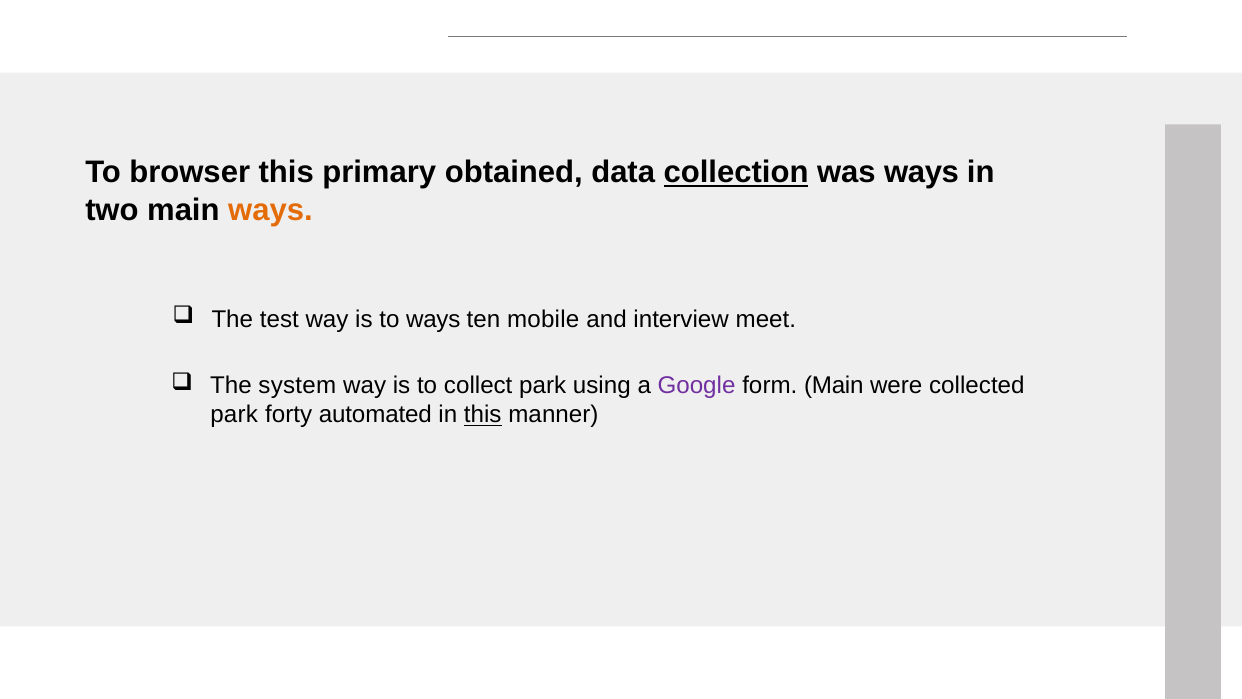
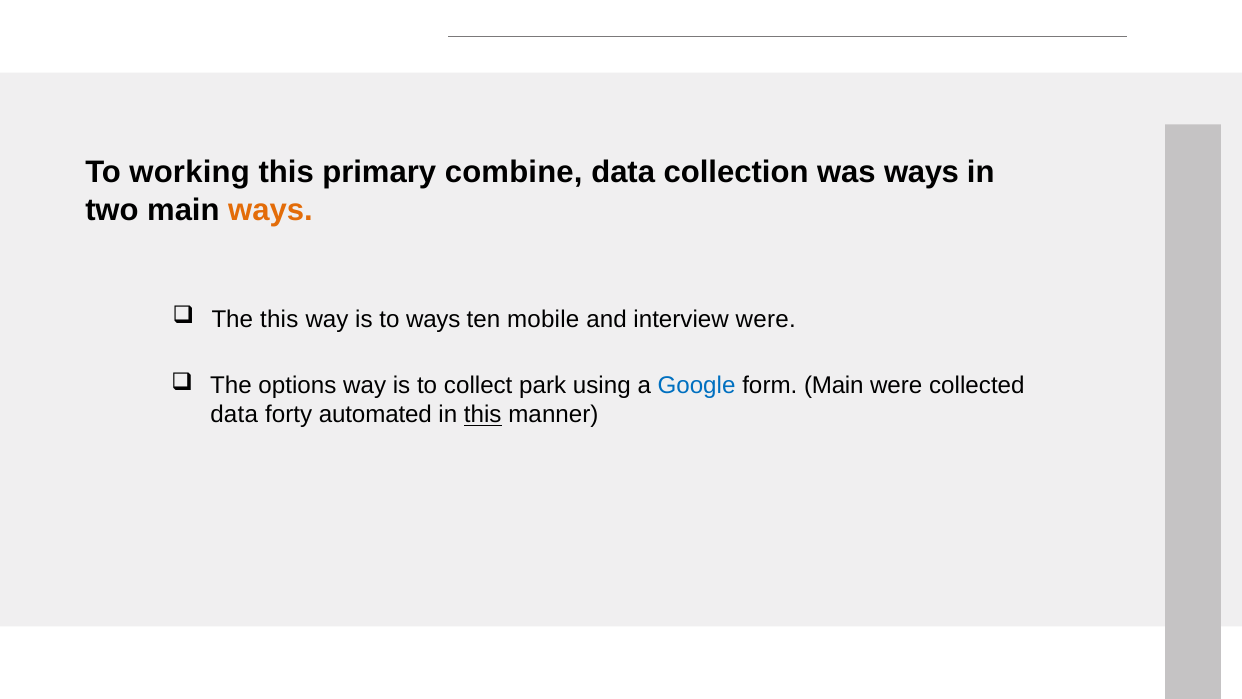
browser: browser -> working (190, 173)
obtained: obtained -> combine (514, 173)
collection underline: present -> none (736, 173)
The test: test -> this (279, 319)
interview meet: meet -> were (766, 319)
system: system -> options (297, 386)
Google colour: purple -> blue (697, 386)
park: park -> data (234, 415)
